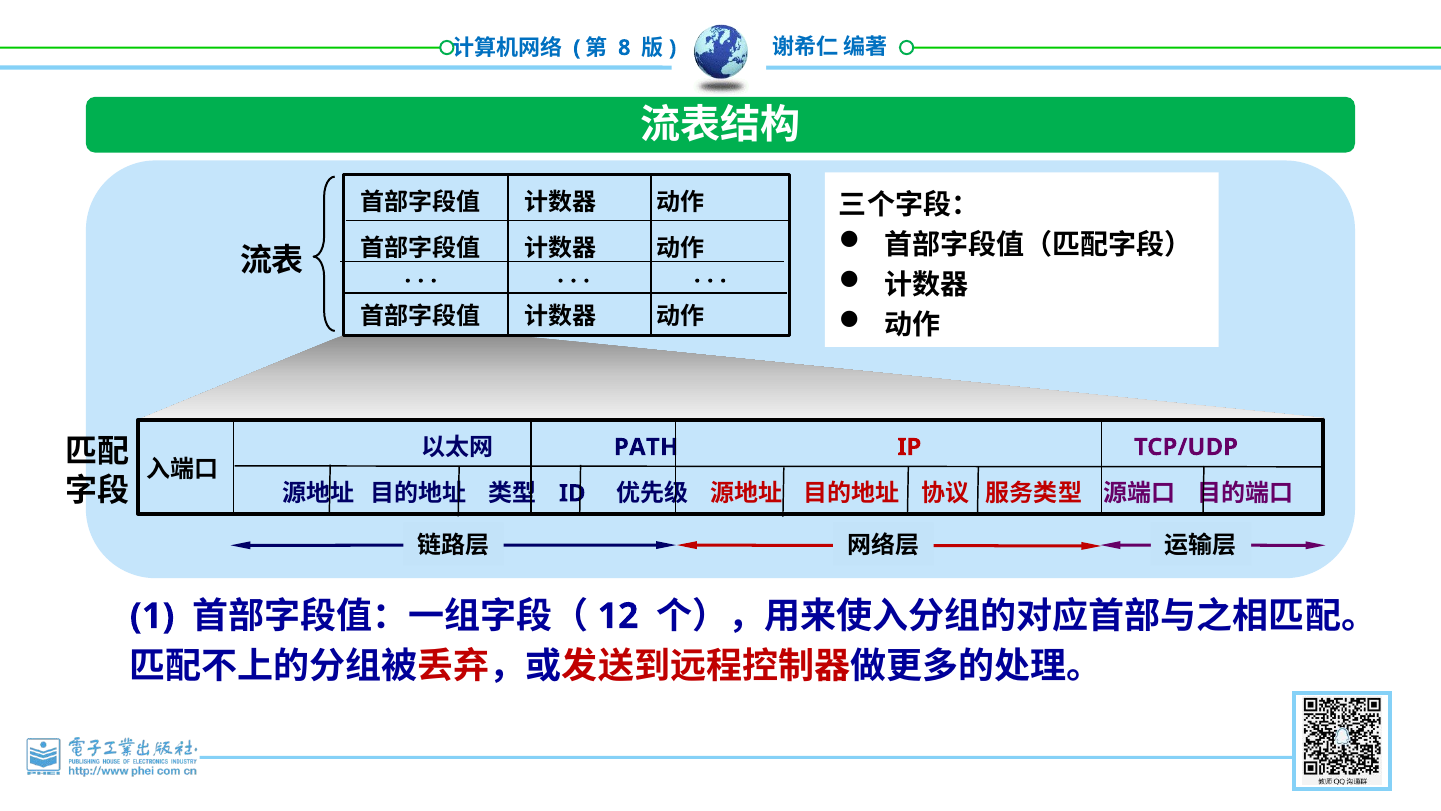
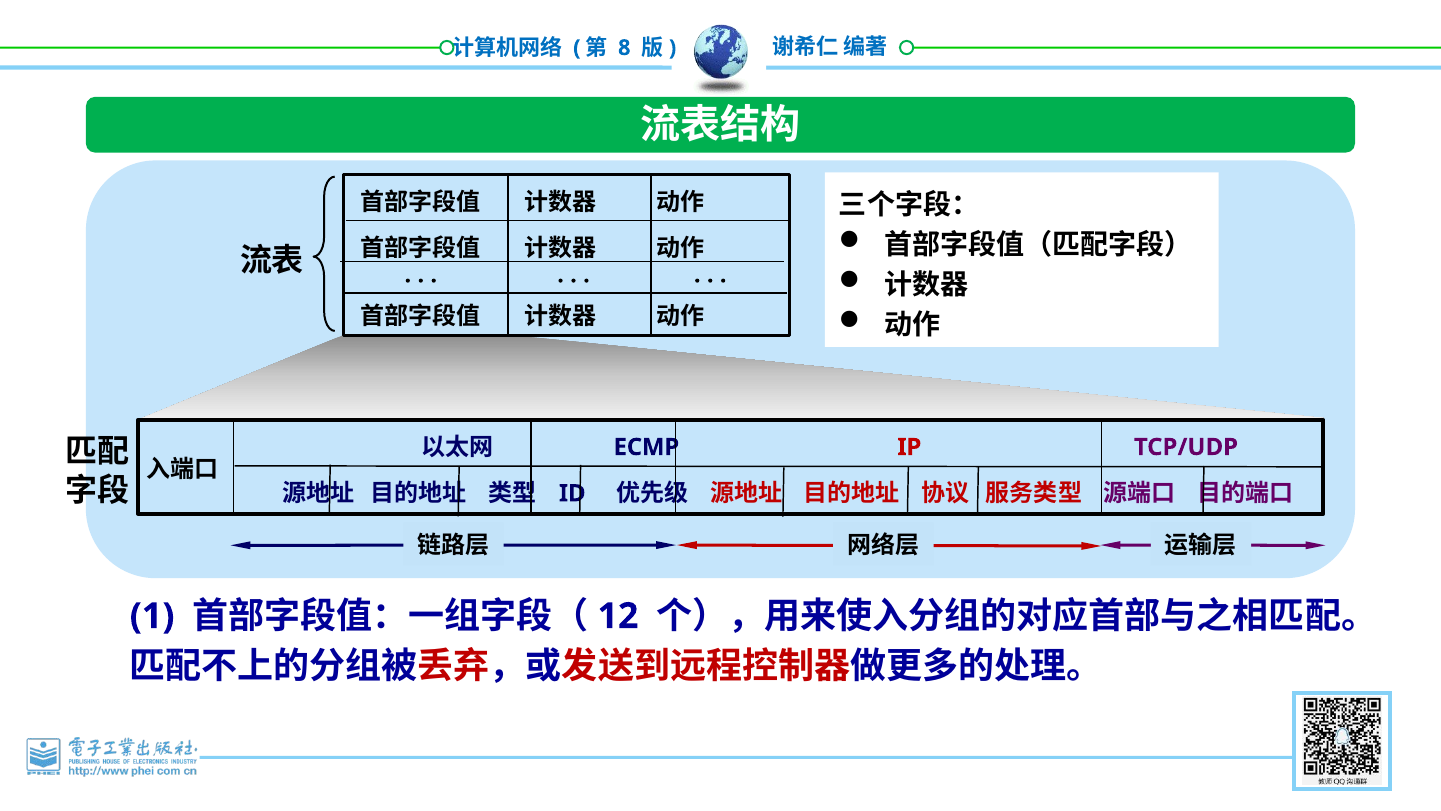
PATH: PATH -> ECMP (646, 447)
